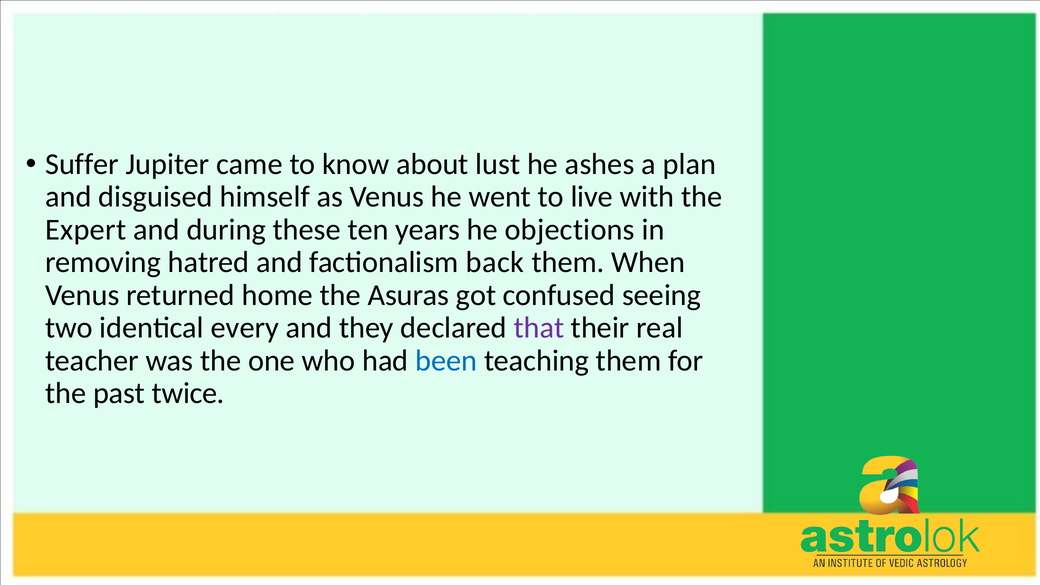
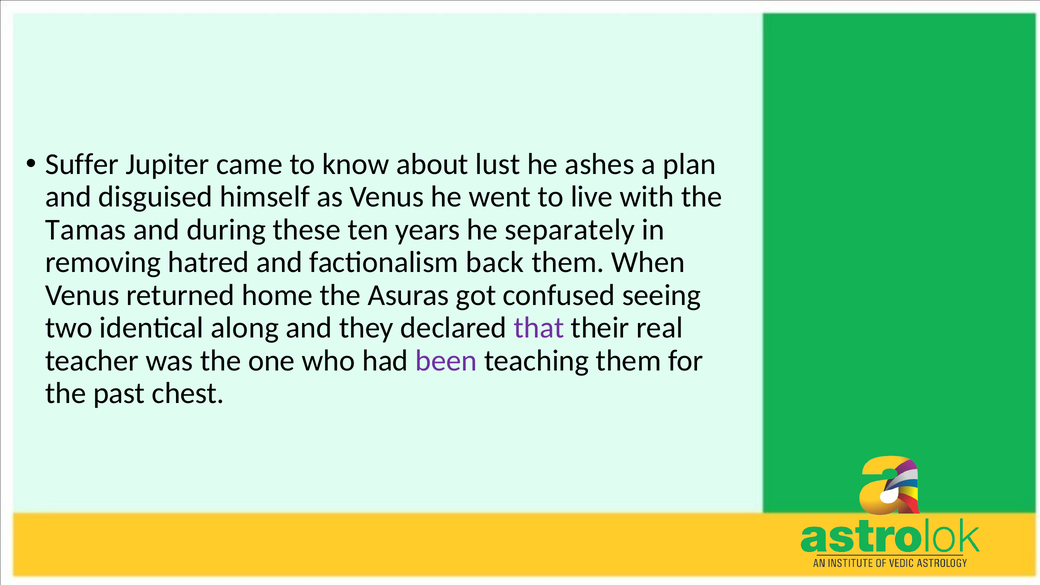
Expert: Expert -> Tamas (86, 230)
objections: objections -> separately (570, 230)
every: every -> along (245, 328)
been colour: blue -> purple (446, 360)
twice: twice -> chest (188, 393)
